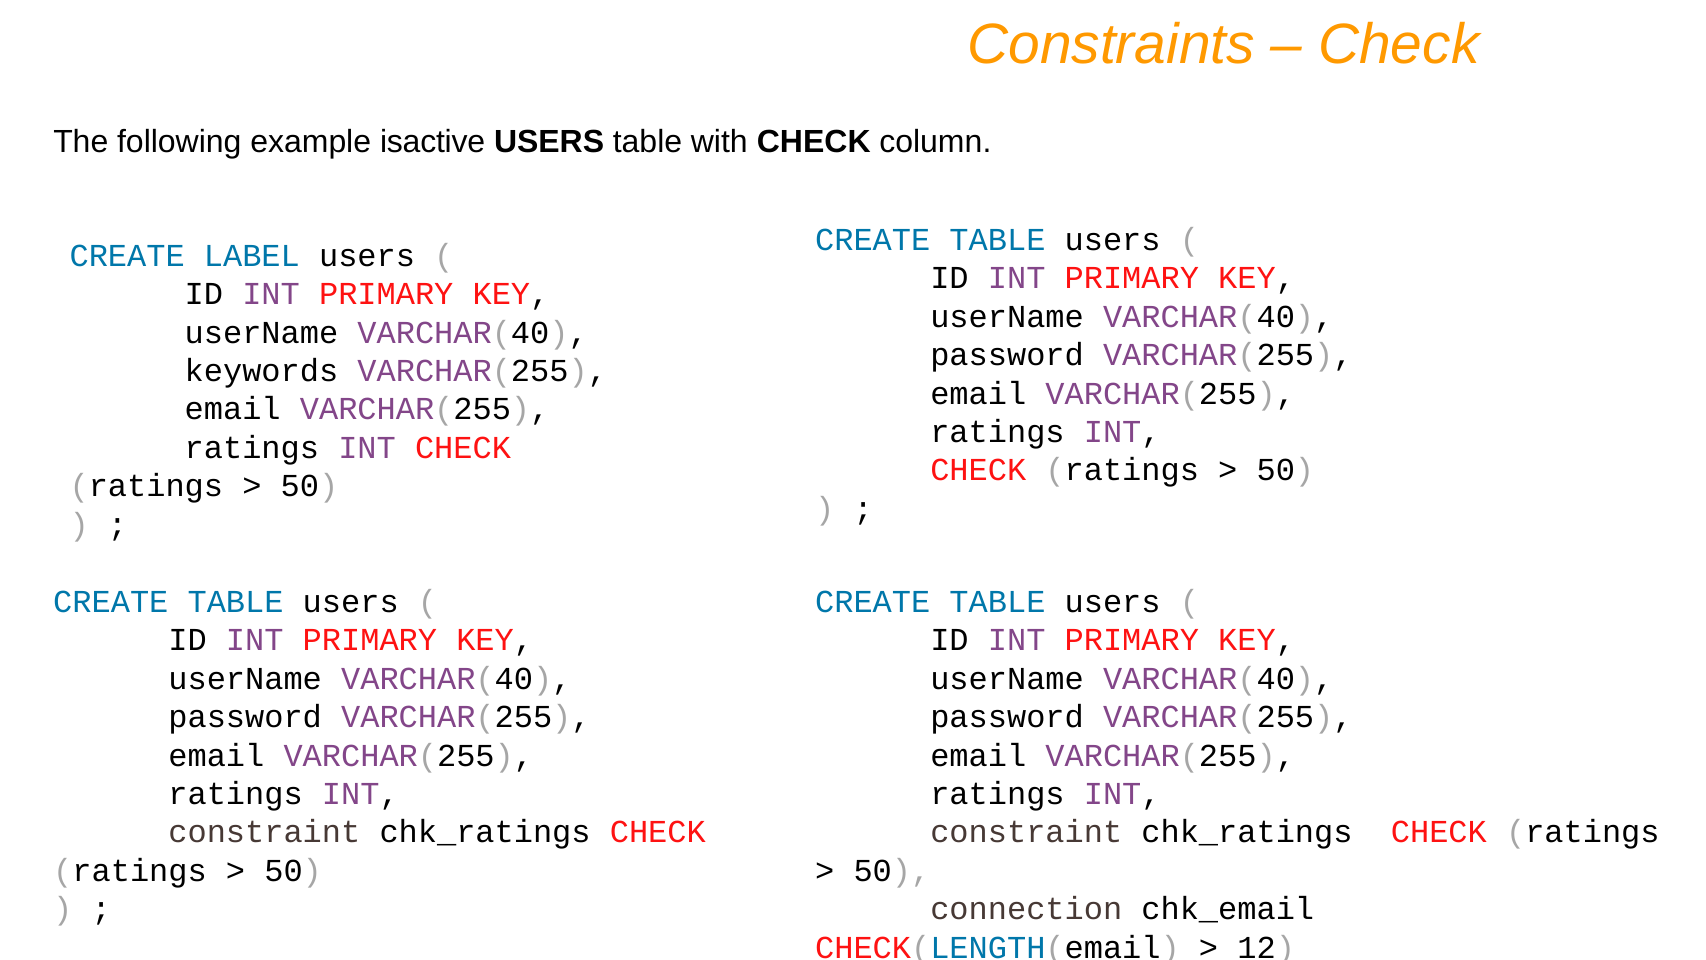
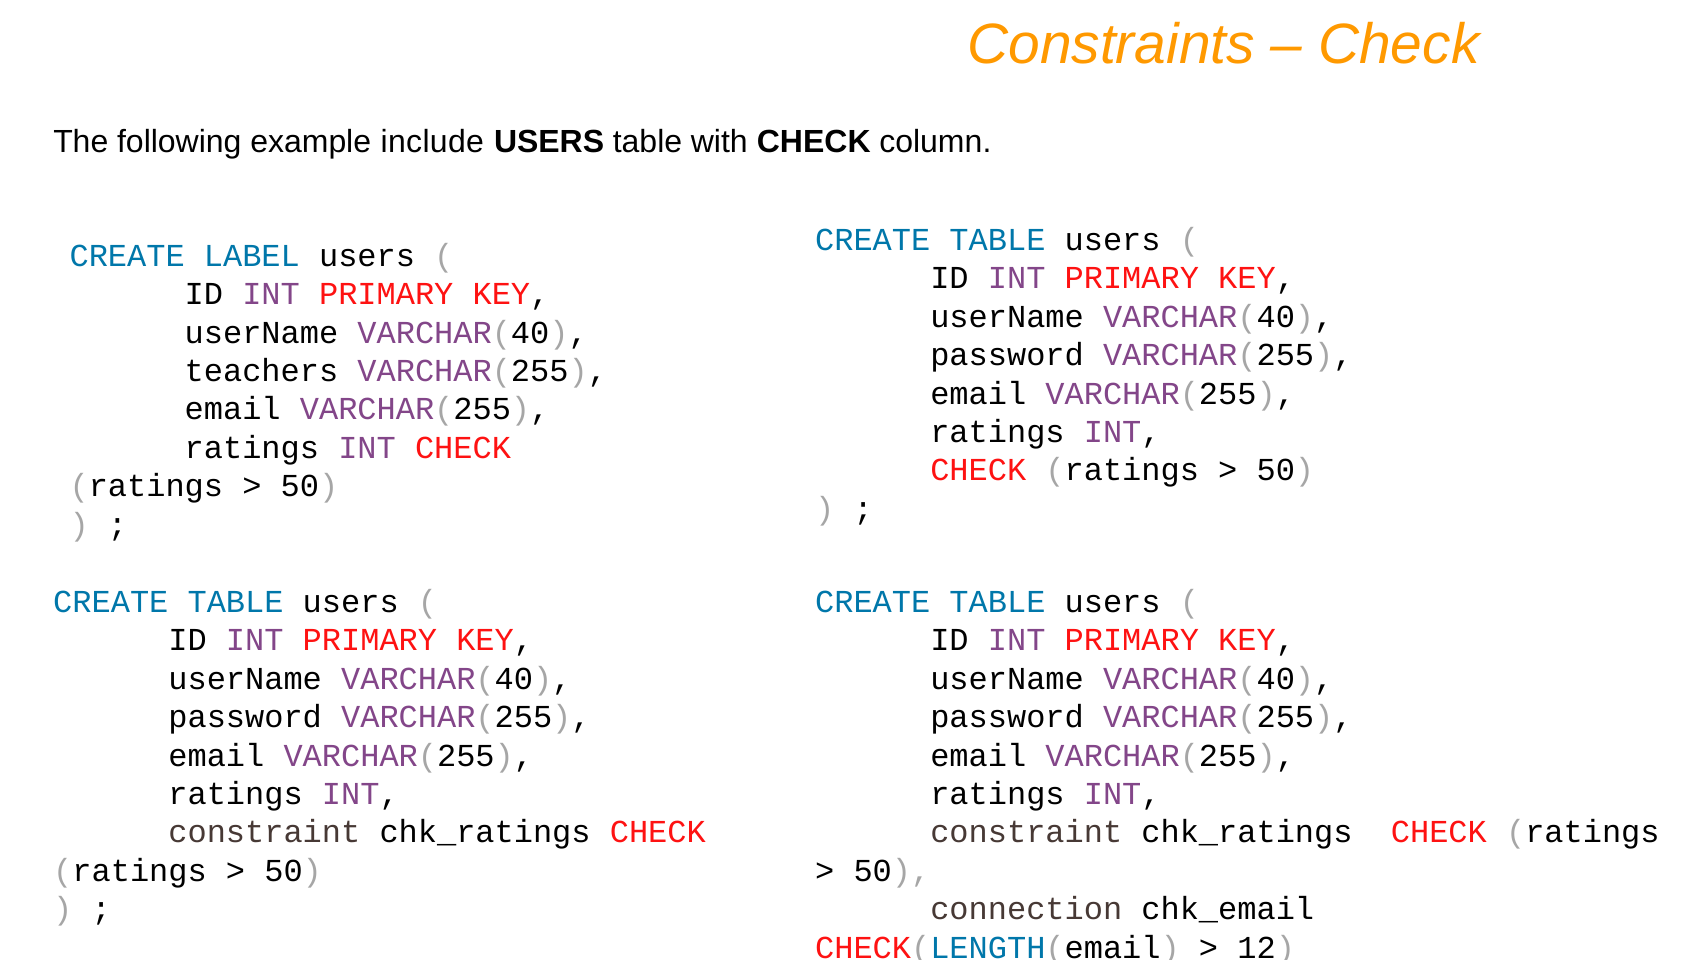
isactive: isactive -> include (432, 142)
keywords: keywords -> teachers (261, 371)
